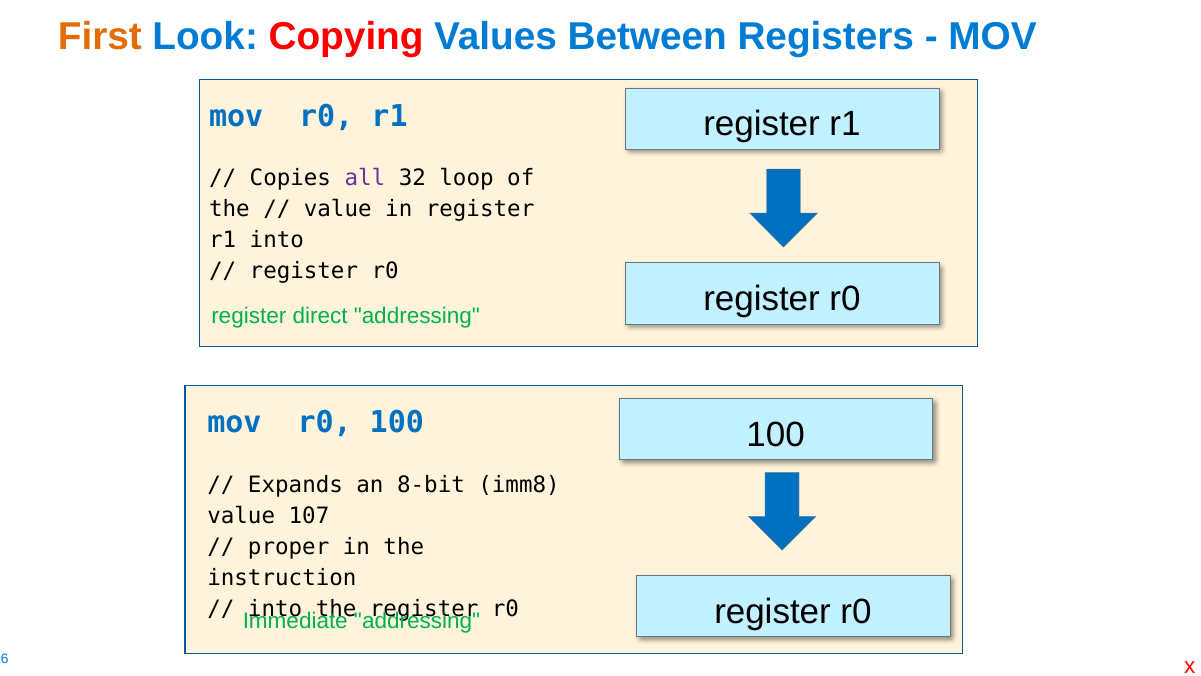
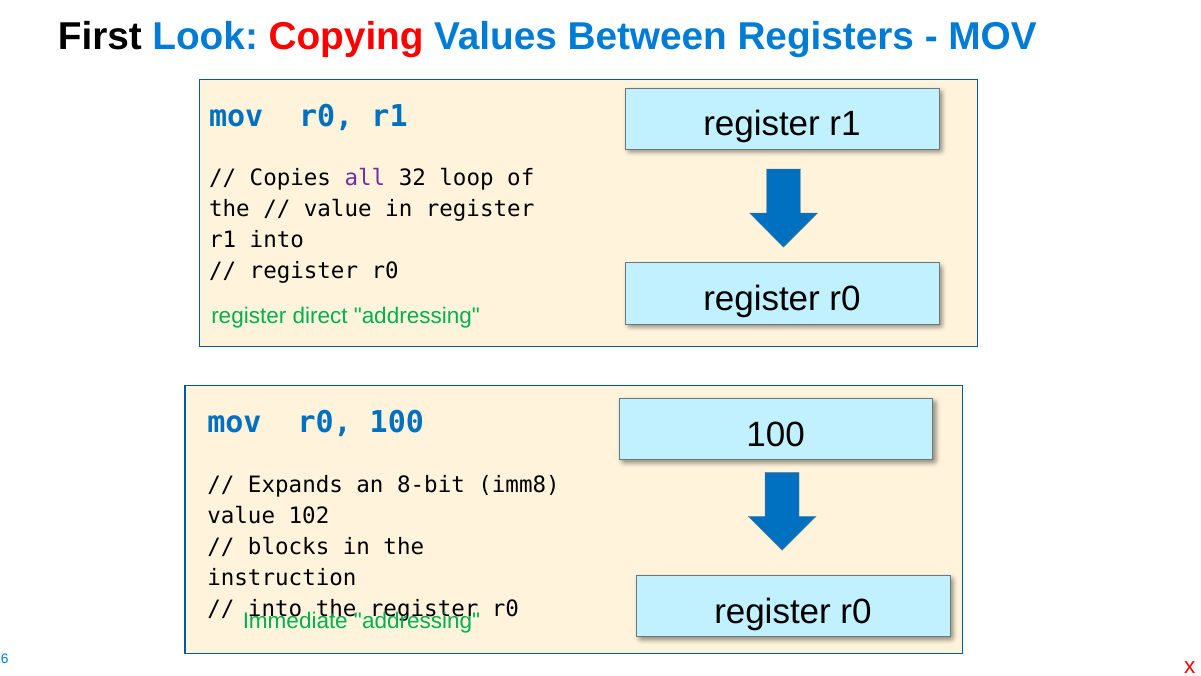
First colour: orange -> black (100, 37)
107: 107 -> 102 (309, 516)
proper: proper -> blocks (289, 547)
